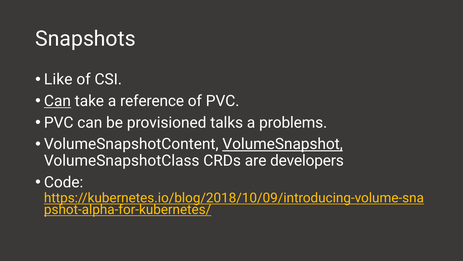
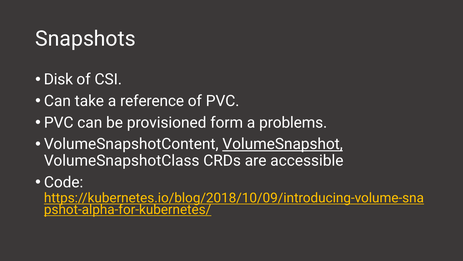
Like: Like -> Disk (58, 79)
Can underline: present -> none (57, 101)
talks: talks -> form (227, 122)
developers: developers -> accessible (307, 161)
